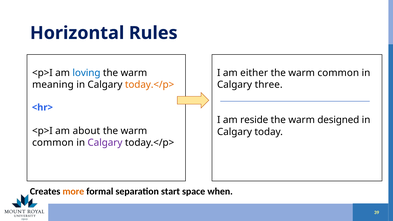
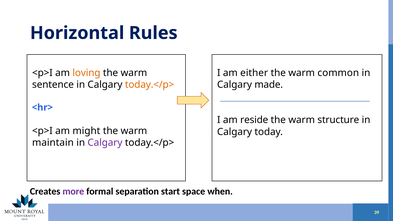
loving colour: blue -> orange (86, 73)
meaning: meaning -> sentence (53, 85)
three: three -> made (269, 85)
designed: designed -> structure (338, 120)
about: about -> might (86, 131)
common: common -> maintain (53, 143)
more colour: orange -> purple (73, 191)
